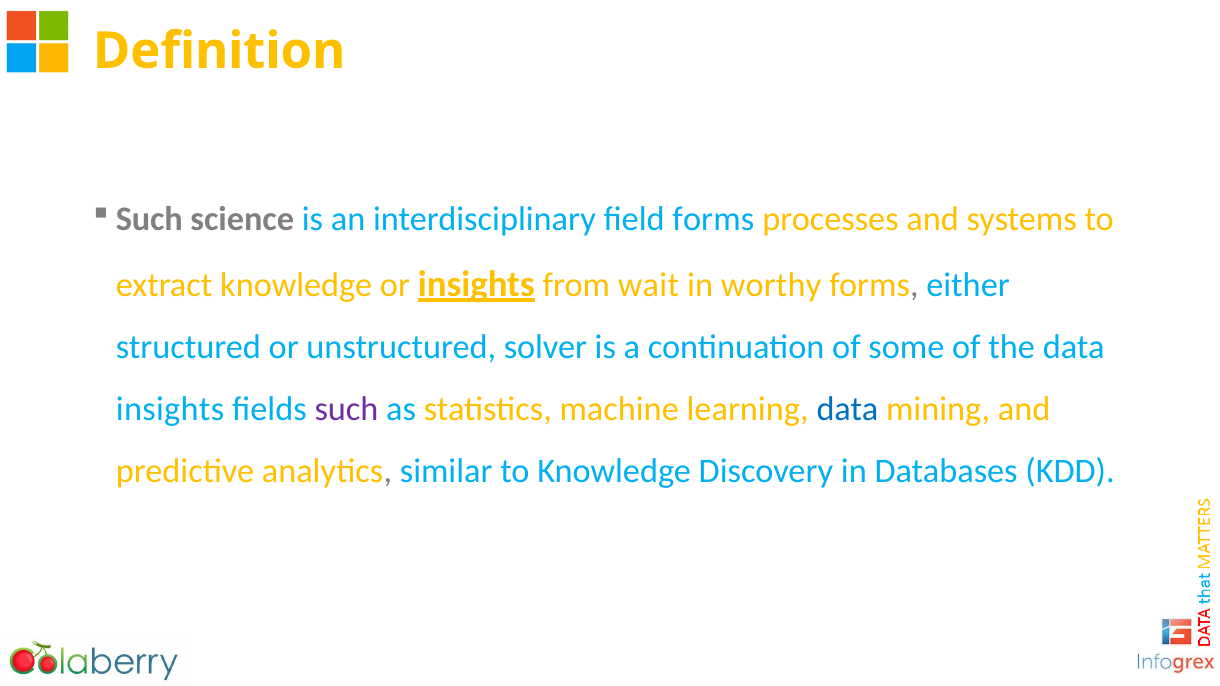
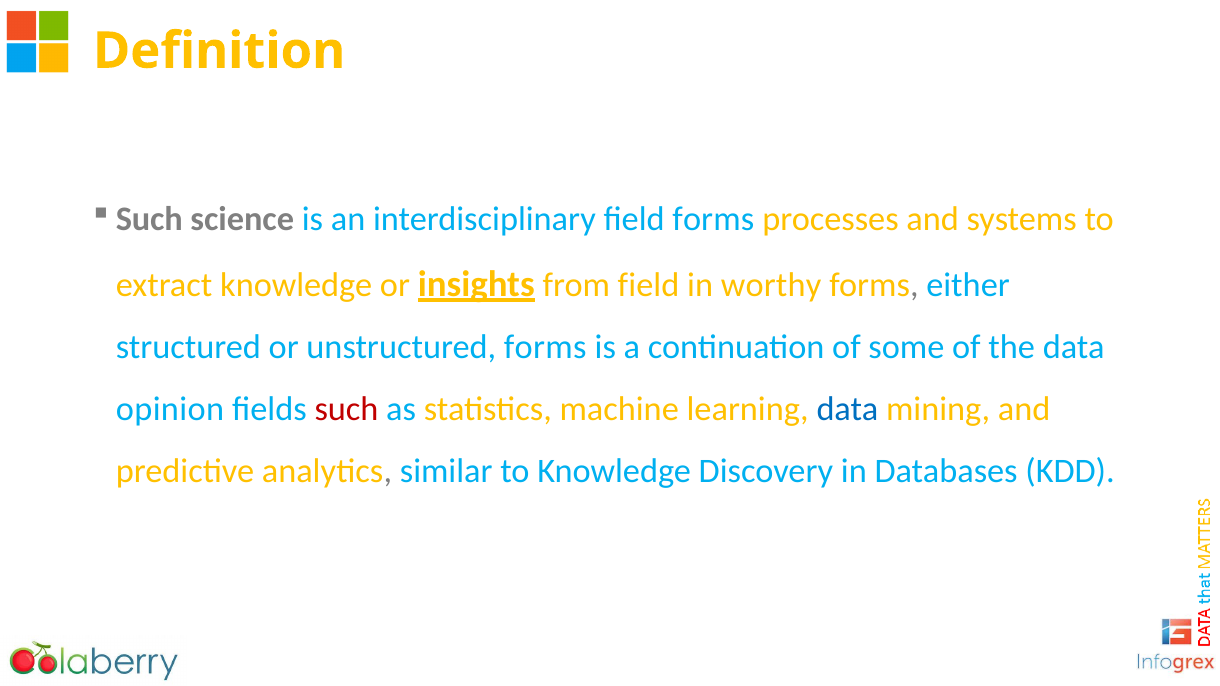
from wait: wait -> field (649, 285)
unstructured solver: solver -> forms (545, 348)
insights: insights -> opinion (170, 409)
such colour: purple -> red (347, 409)
